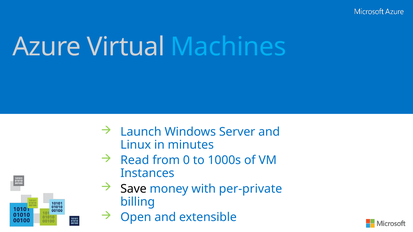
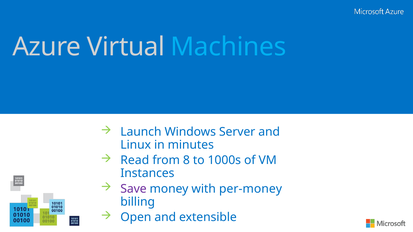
0: 0 -> 8 (186, 161)
Save colour: black -> purple (133, 189)
per-private: per-private -> per-money (251, 189)
